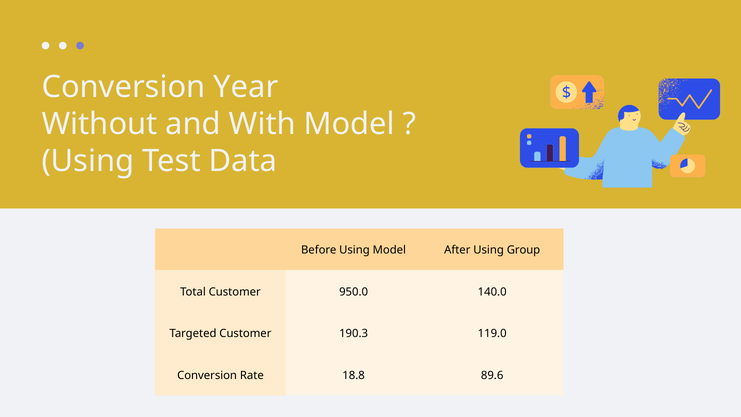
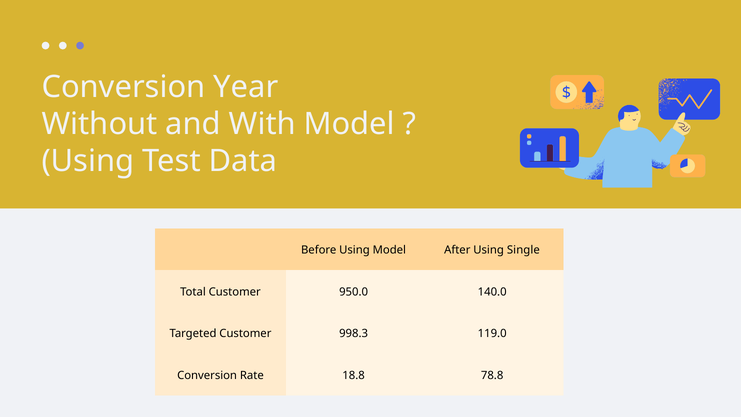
Group: Group -> Single (523, 250)
190.3: 190.3 -> 998.3 (354, 333)
89.6: 89.6 -> 78.8 (492, 375)
